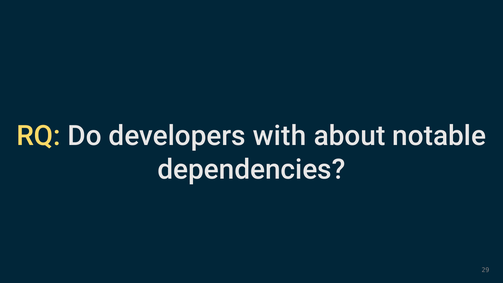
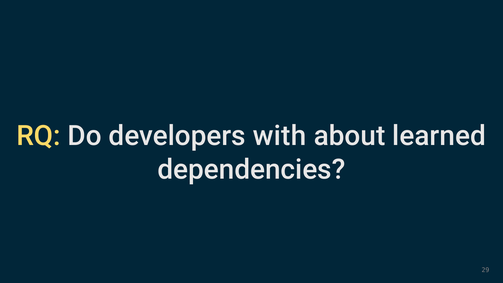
notable: notable -> learned (439, 136)
